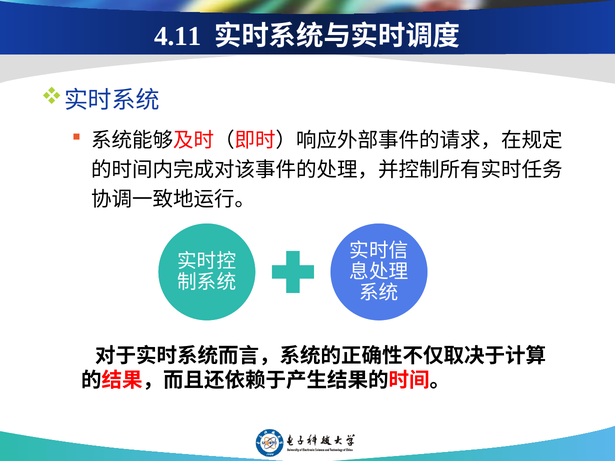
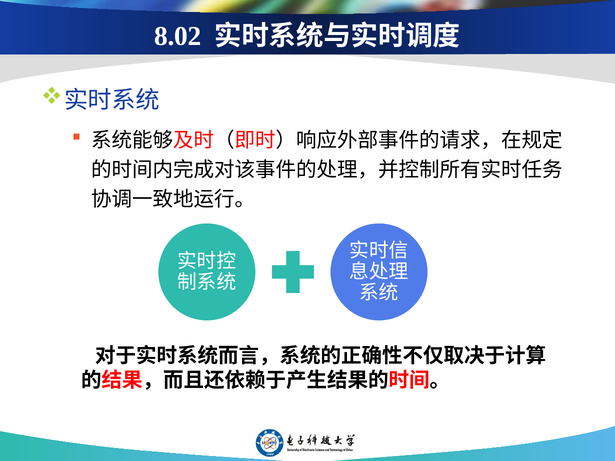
4.11: 4.11 -> 8.02 (178, 36)
